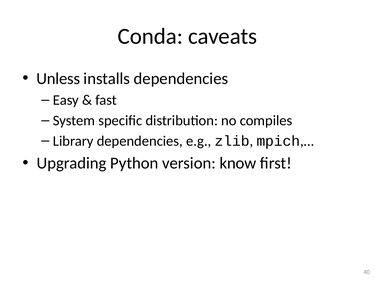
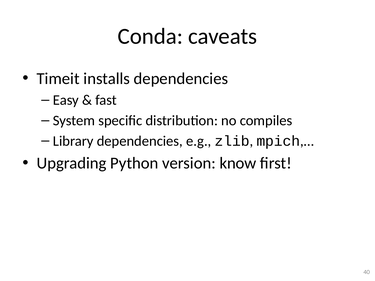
Unless: Unless -> Timeit (58, 79)
